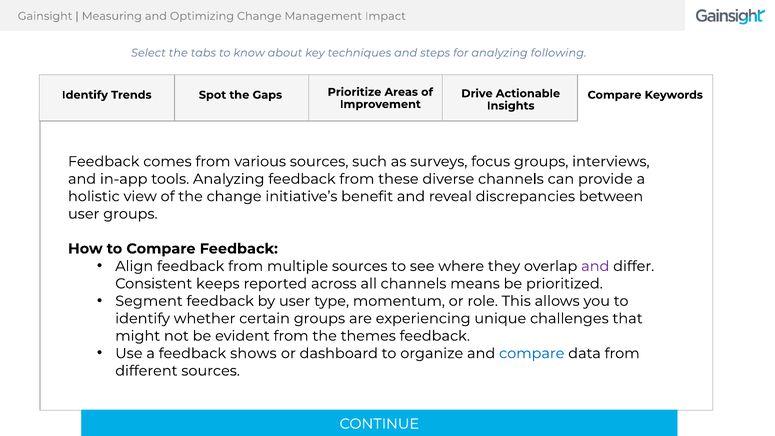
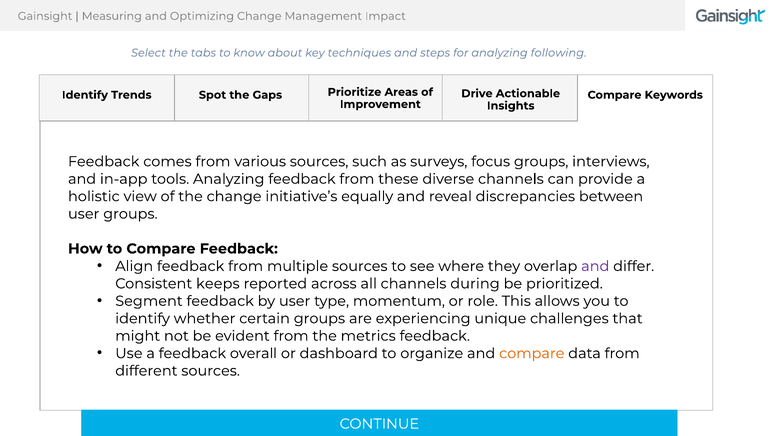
benefit: benefit -> equally (367, 196)
means: means -> during (475, 284)
themes: themes -> metrics (368, 336)
shows: shows -> overall (253, 353)
compare colour: blue -> orange (532, 353)
